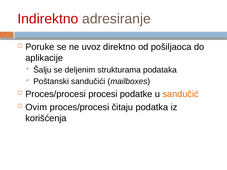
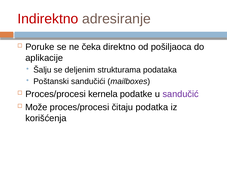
uvoz: uvoz -> čeka (91, 47)
procesi: procesi -> kernela (103, 94)
sandučić colour: orange -> purple (181, 94)
Ovim: Ovim -> Može (36, 107)
